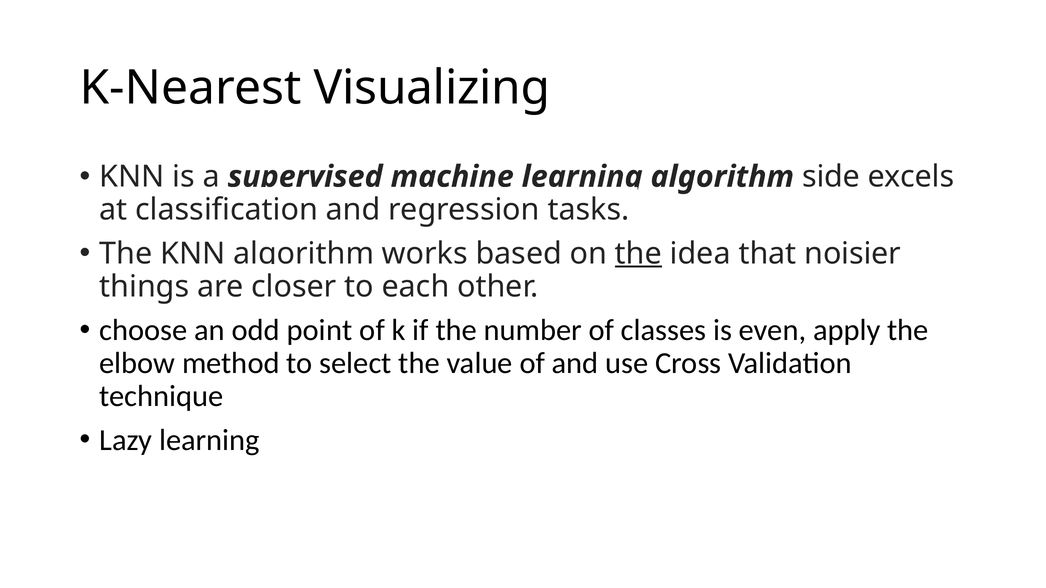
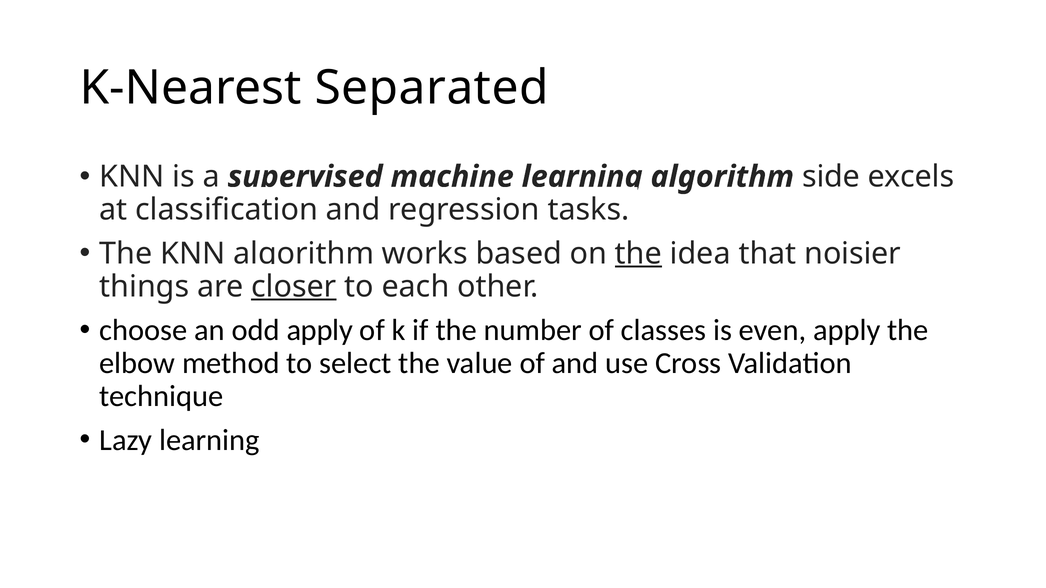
Visualizing: Visualizing -> Separated (432, 88)
closer underline: none -> present (294, 287)
odd point: point -> apply (320, 330)
